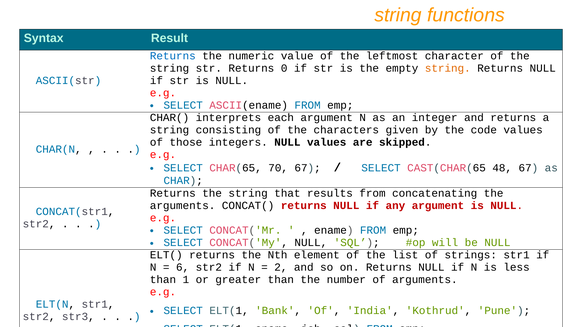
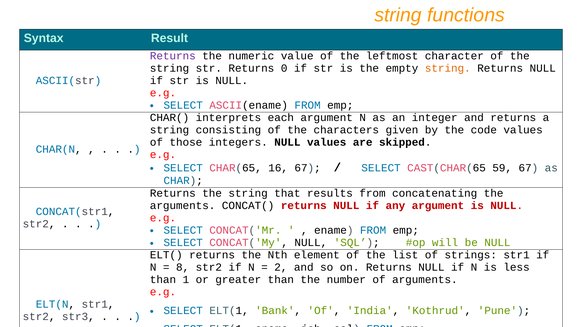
Returns colour: blue -> purple (173, 56)
70: 70 -> 16 (278, 168)
48: 48 -> 59 (502, 168)
6: 6 -> 8 (183, 268)
